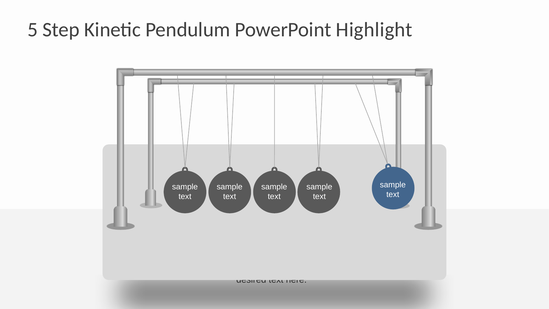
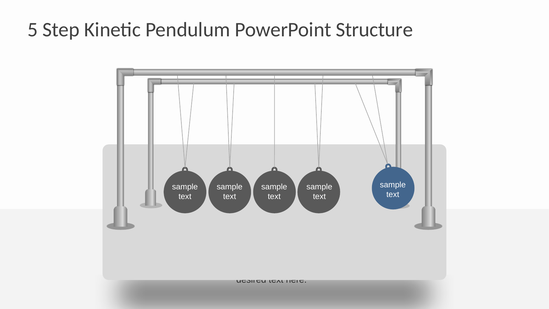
Highlight: Highlight -> Structure (374, 30)
